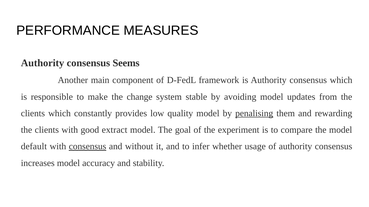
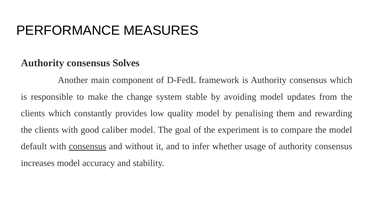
Seems: Seems -> Solves (126, 63)
penalising underline: present -> none (254, 114)
extract: extract -> caliber (115, 130)
